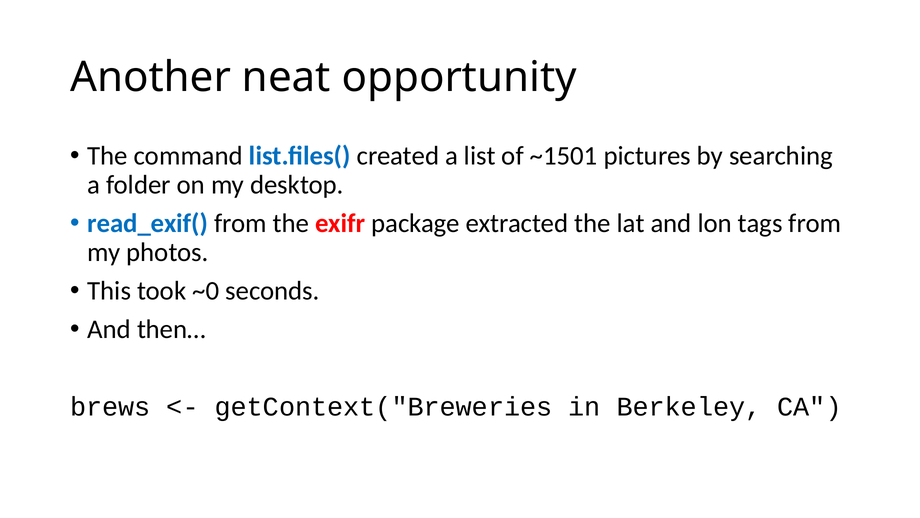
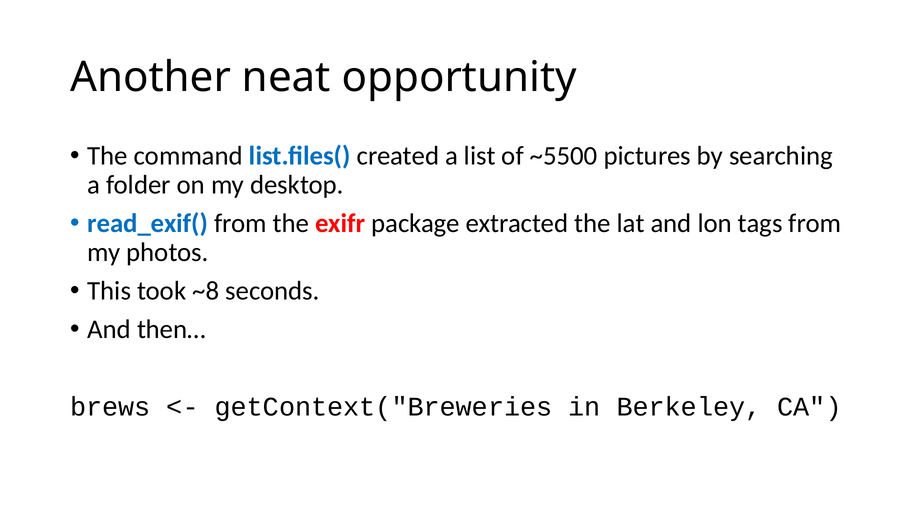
~1501: ~1501 -> ~5500 (564, 156)
~0: ~0 -> ~8 (206, 291)
